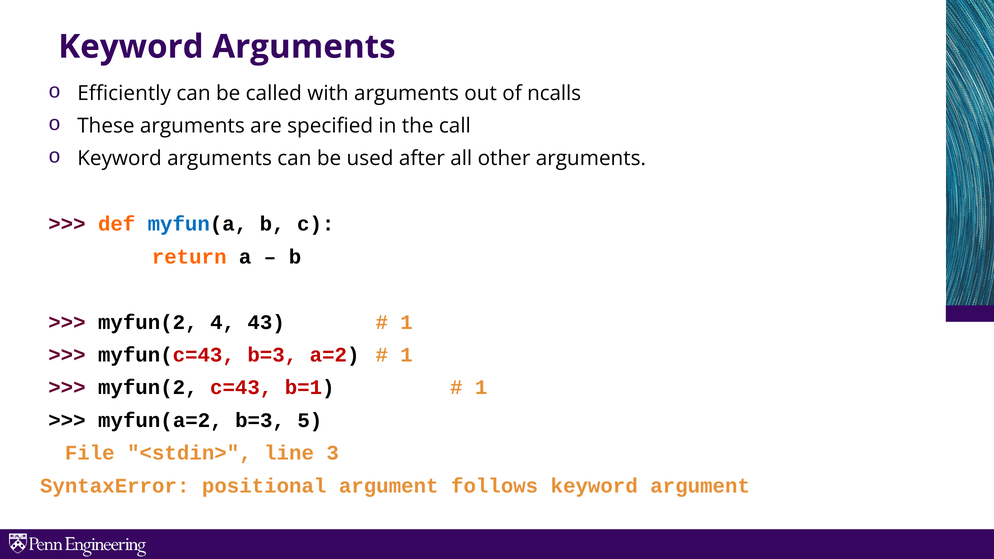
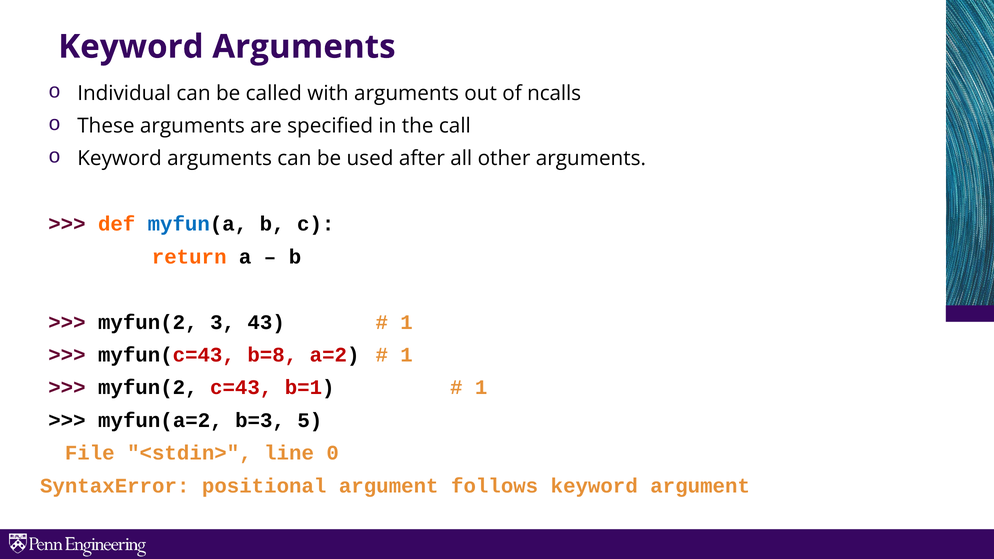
Efficiently: Efficiently -> Individual (124, 93)
4: 4 -> 3 (223, 322)
myfun(c=43 b=3: b=3 -> b=8 (272, 355)
3: 3 -> 0 (333, 453)
